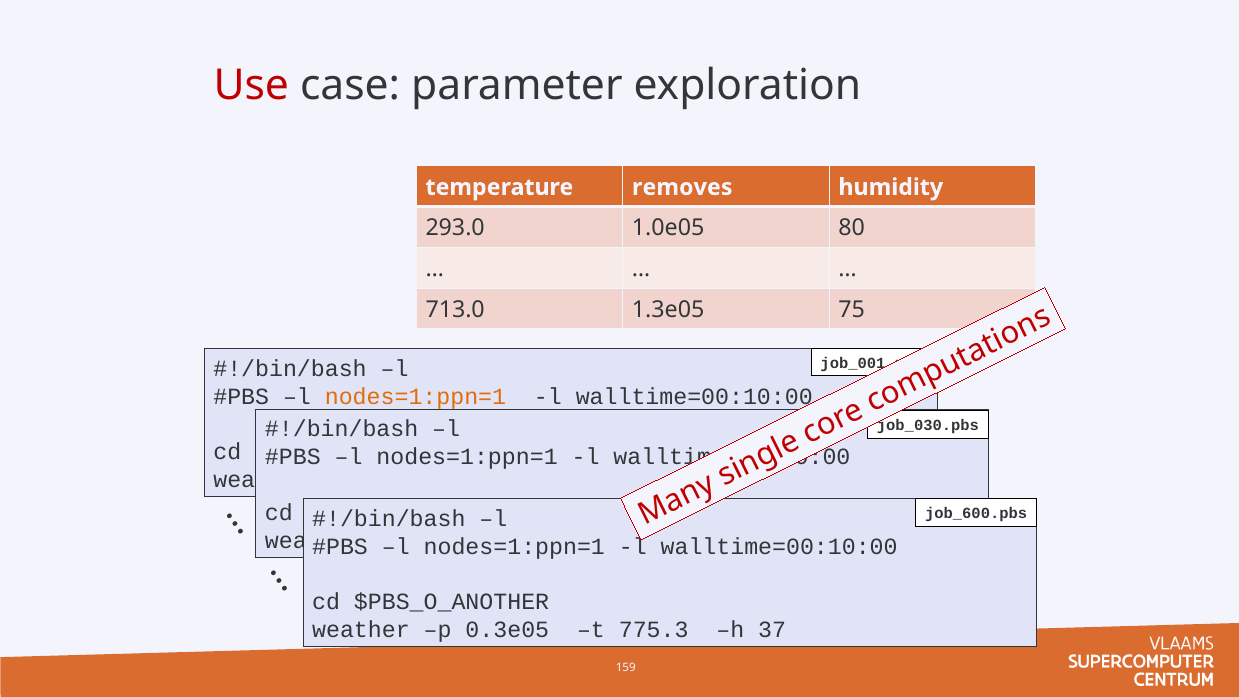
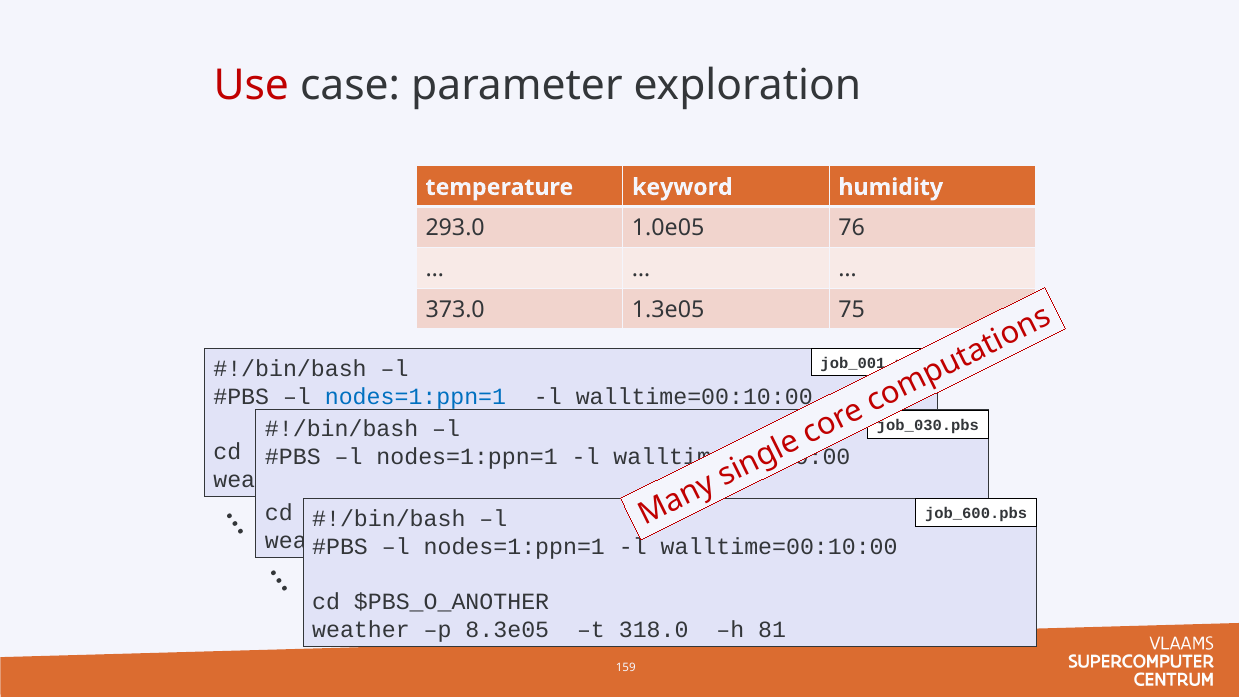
removes: removes -> keyword (682, 187)
80: 80 -> 76 (852, 228)
713.0: 713.0 -> 373.0 (455, 310)
nodes=1:ppn=1 colour: orange -> blue (415, 396)
0.3e05: 0.3e05 -> 8.3e05 (507, 630)
775.3: 775.3 -> 318.0 (654, 630)
37: 37 -> 81 (772, 630)
